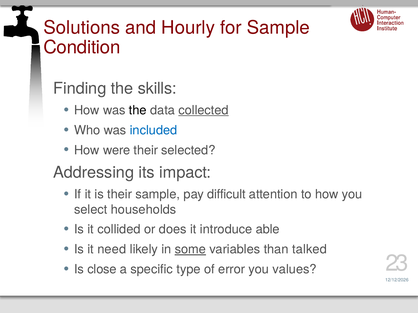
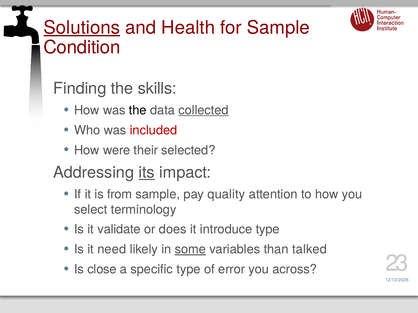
Solutions underline: none -> present (82, 28)
Hourly: Hourly -> Health (188, 28)
included colour: blue -> red (154, 130)
its underline: none -> present (147, 173)
is their: their -> from (120, 195)
difficult: difficult -> quality (226, 195)
households: households -> terminology (144, 210)
collided: collided -> validate (119, 230)
introduce able: able -> type (268, 230)
values: values -> across (295, 270)
